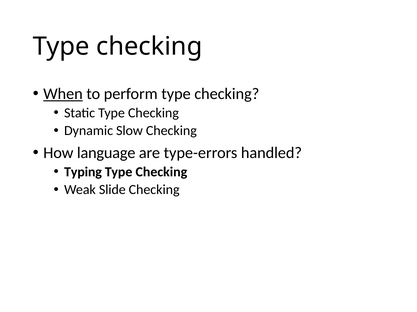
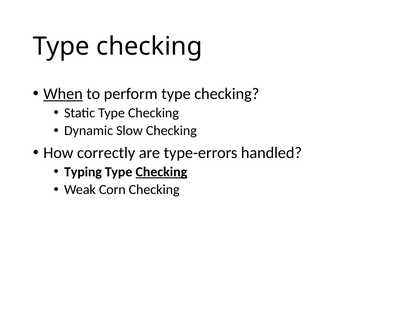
language: language -> correctly (106, 153)
Checking underline: none -> present (161, 172)
Slide: Slide -> Corn (112, 190)
